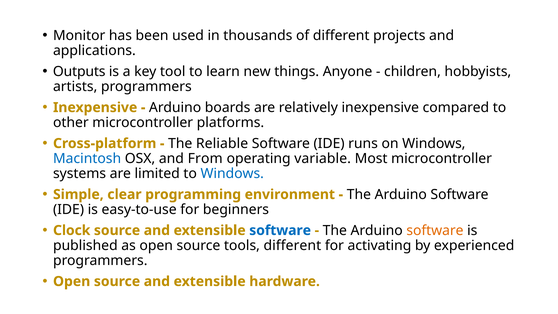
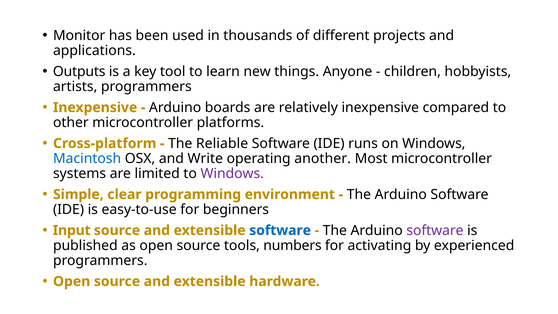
From: From -> Write (205, 158)
variable: variable -> another (323, 158)
Windows colour: blue -> purple (232, 174)
Clock: Clock -> Input (72, 230)
software colour: orange -> purple (435, 230)
tools different: different -> numbers (292, 245)
